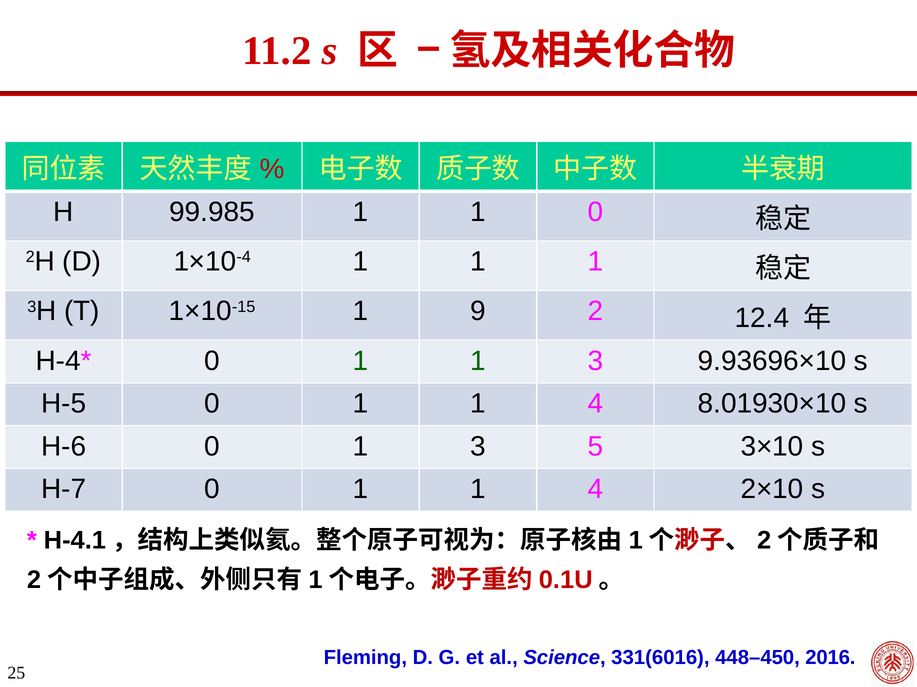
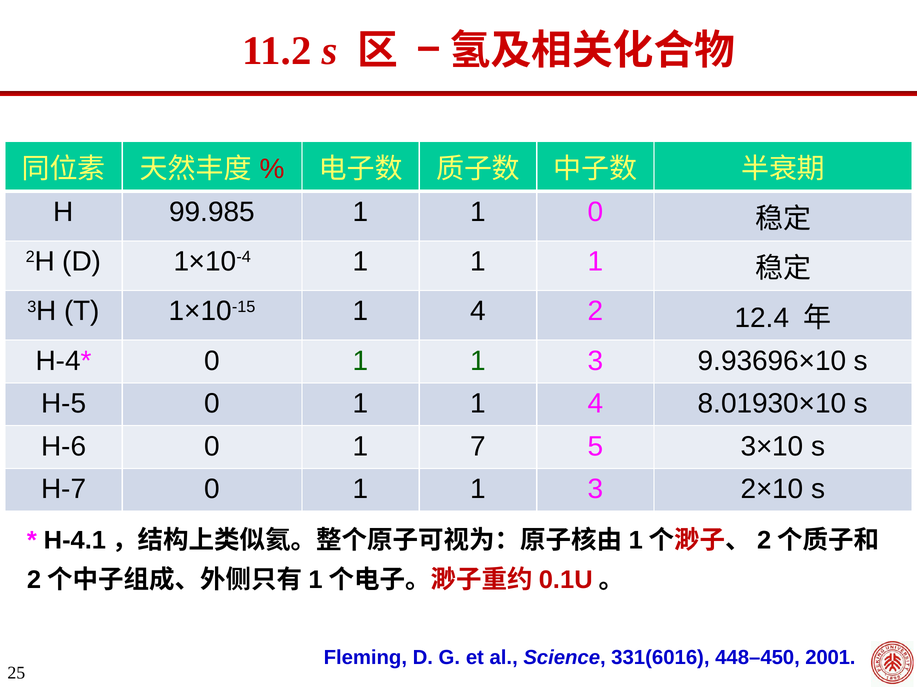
1×10-15 1 9: 9 -> 4 (478, 312)
0 1 3: 3 -> 7 (478, 447)
4: 4 -> 3 (595, 490)
2016: 2016 -> 2001 (830, 658)
